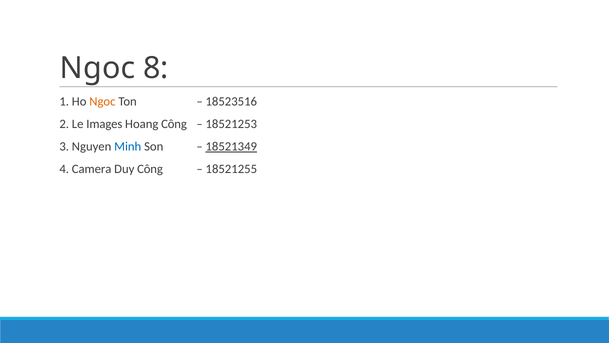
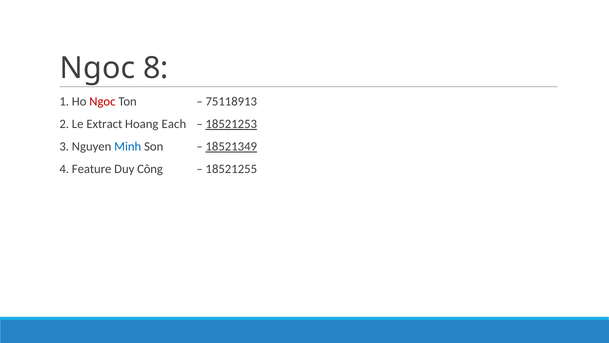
Ngoc colour: orange -> red (102, 101)
18523516: 18523516 -> 75118913 (231, 101)
Images: Images -> Extract (104, 124)
Hoang Công: Công -> Each (174, 124)
18521253 underline: none -> present (231, 124)
Camera: Camera -> Feature (92, 169)
